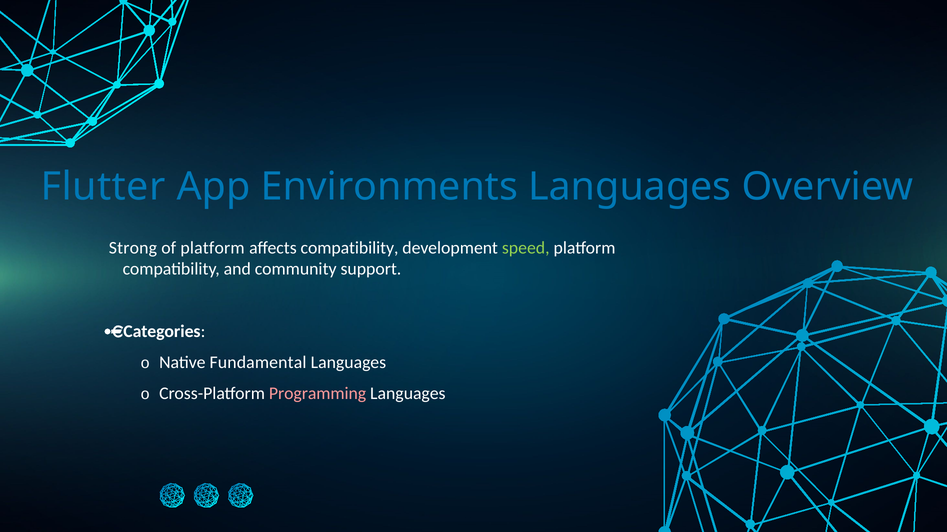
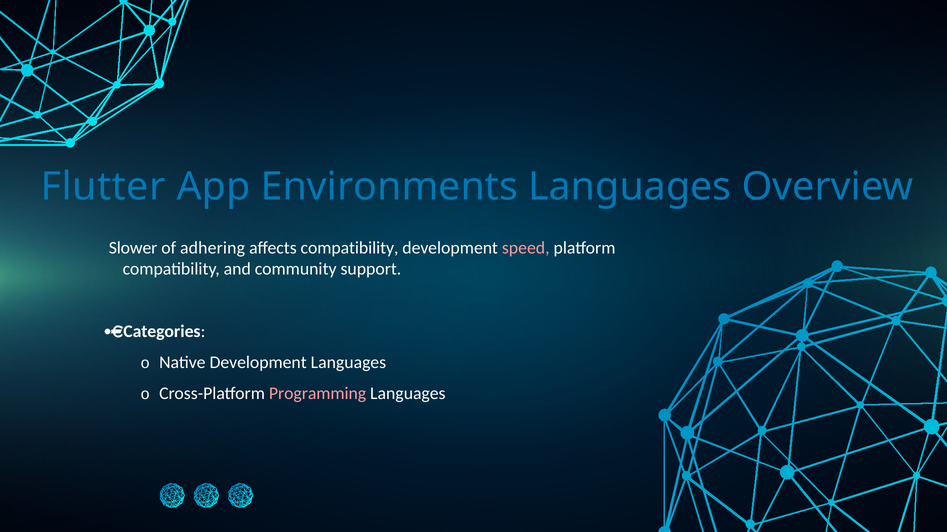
Strong: Strong -> Slower (133, 248)
of platform: platform -> adhering (213, 248)
speed colour: light green -> pink (526, 248)
Native Fundamental: Fundamental -> Development (258, 363)
